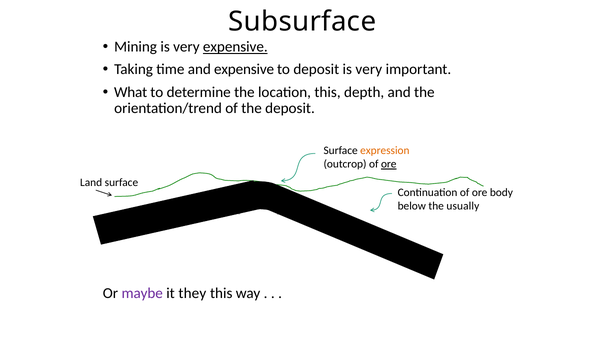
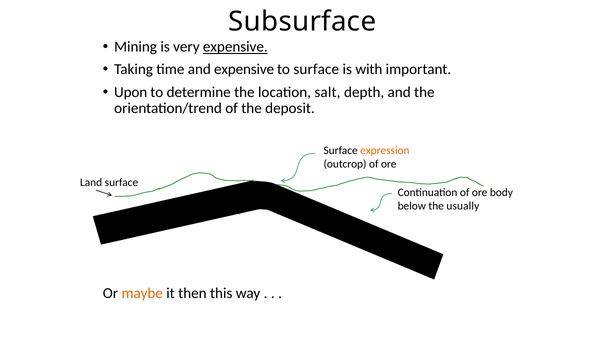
to deposit: deposit -> surface (316, 70)
very: very -> with (369, 70)
What: What -> Upon (131, 92)
location this: this -> salt (327, 92)
ore underline: present -> none (389, 164)
maybe colour: purple -> orange (142, 293)
they: they -> then (192, 293)
